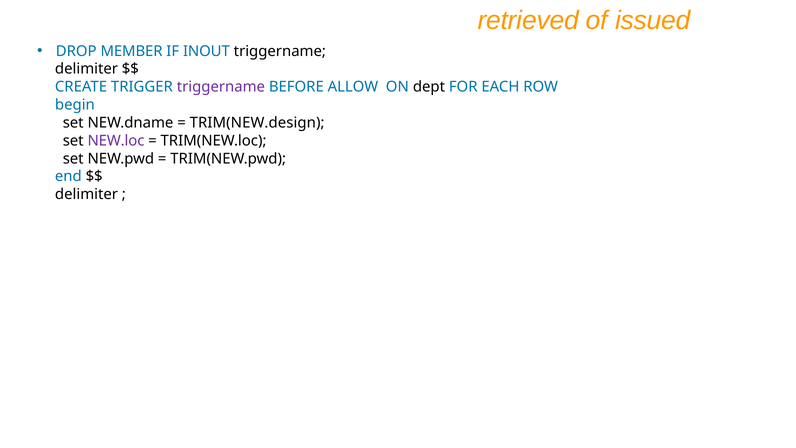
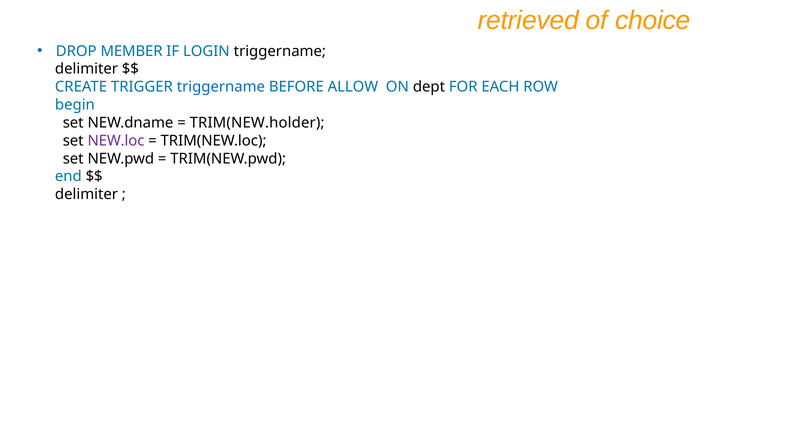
issued: issued -> choice (653, 21)
INOUT: INOUT -> LOGIN (206, 51)
triggername colour: purple -> blue (221, 87)
TRIM(NEW.design: TRIM(NEW.design -> TRIM(NEW.holder (257, 123)
